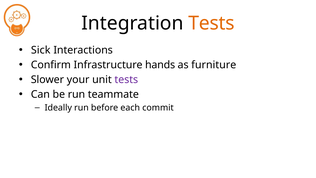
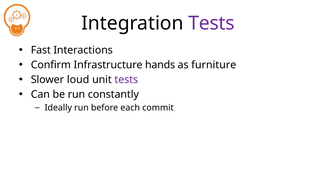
Tests colour: orange -> purple (212, 23)
Sick: Sick -> Fast (41, 50)
your: your -> loud (78, 80)
teammate: teammate -> constantly (113, 94)
